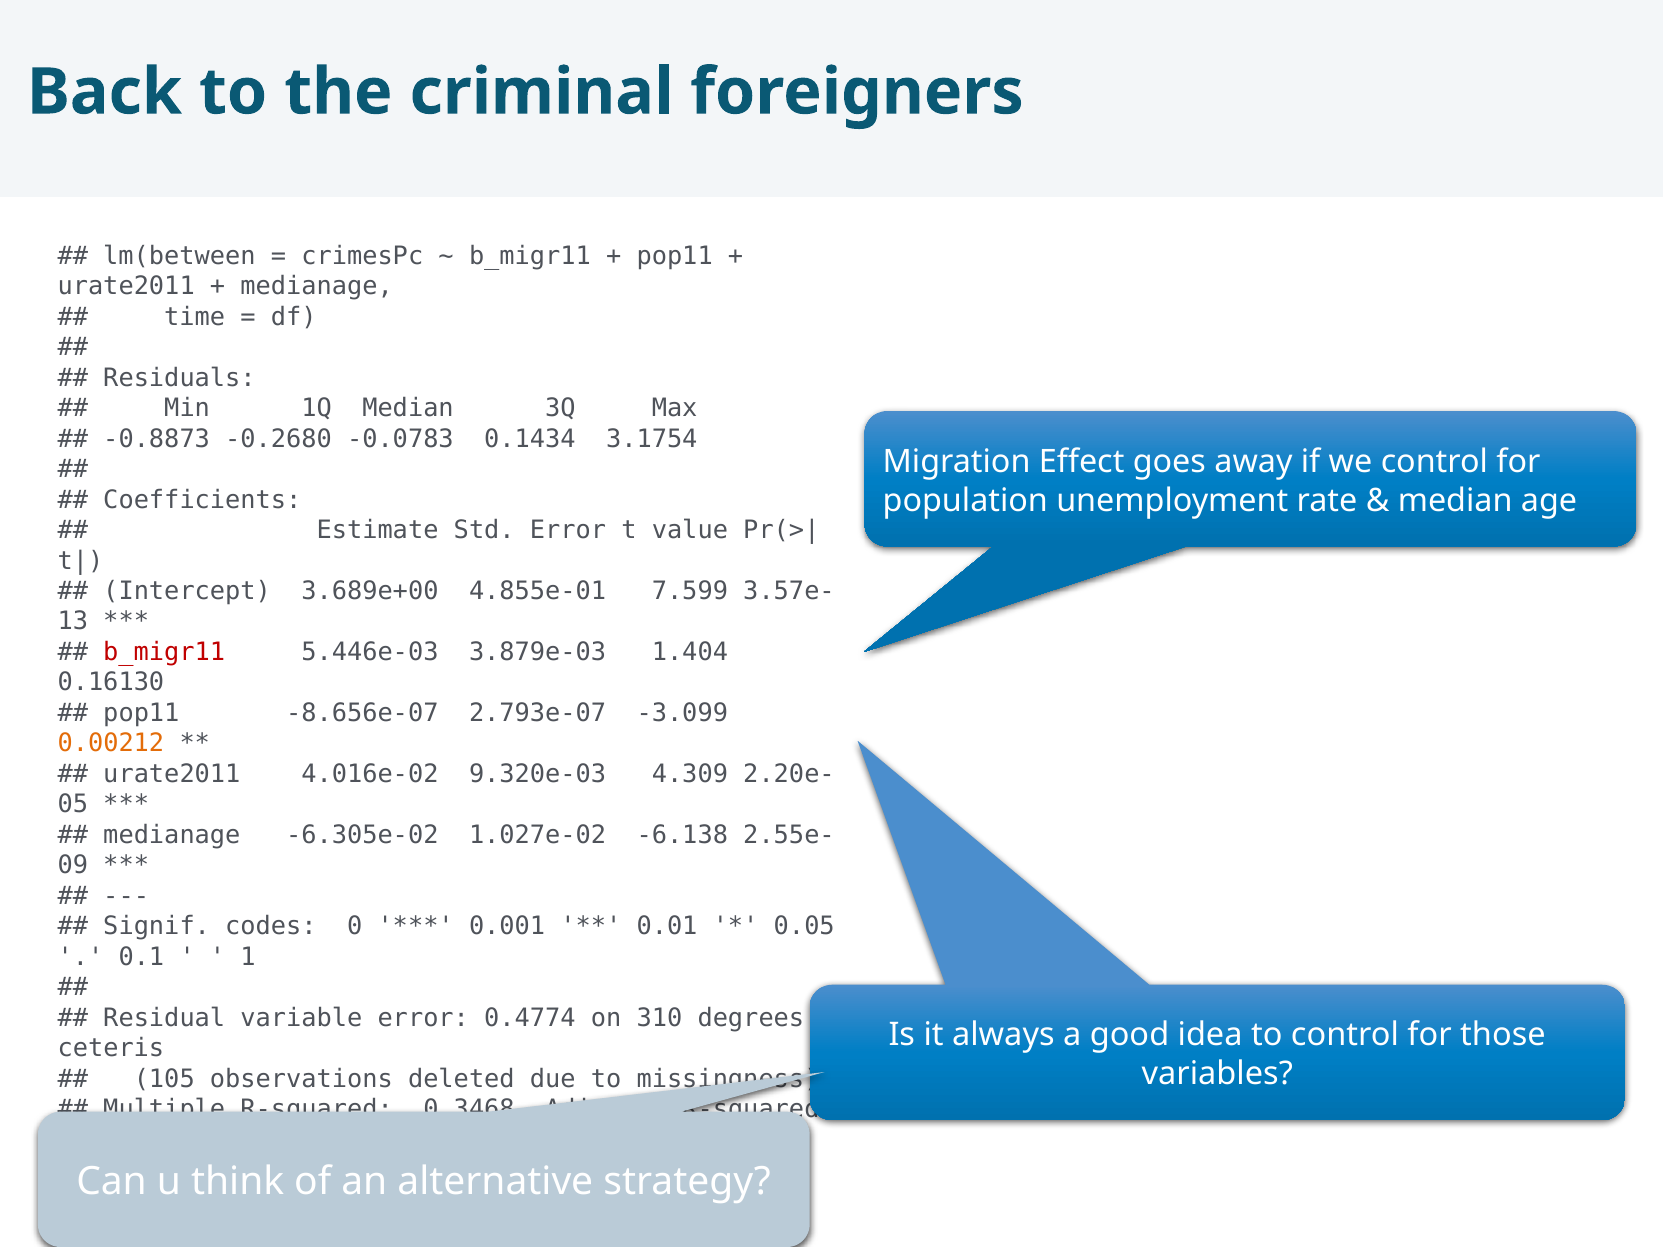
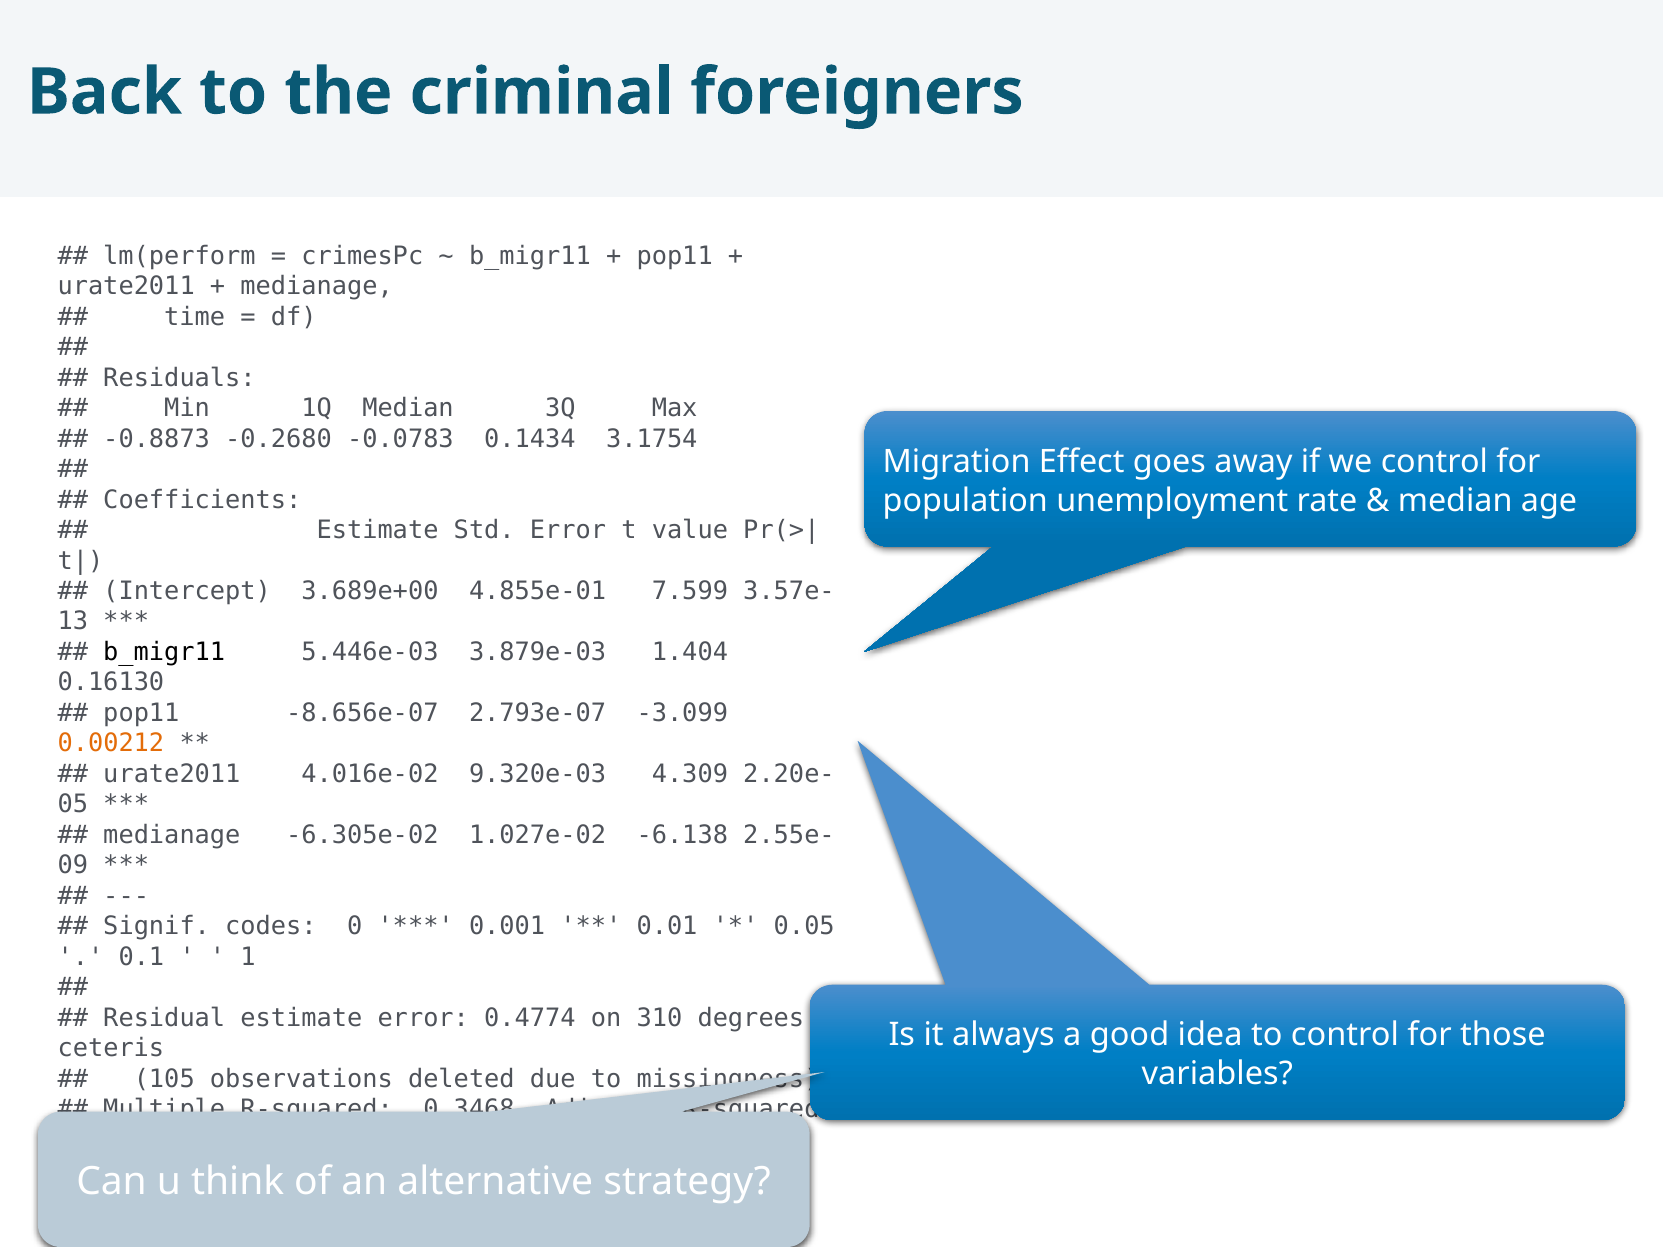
lm(between: lm(between -> lm(perform (179, 256)
b_migr11 colour: red -> black (164, 652)
Residual variable: variable -> estimate (301, 1018)
